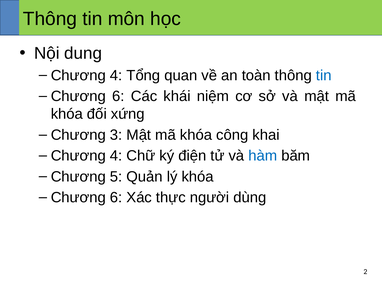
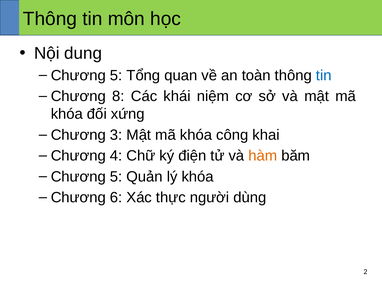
4: 4 -> 5 (116, 75)
6: 6 -> 8 (118, 96)
hàm colour: blue -> orange (263, 155)
